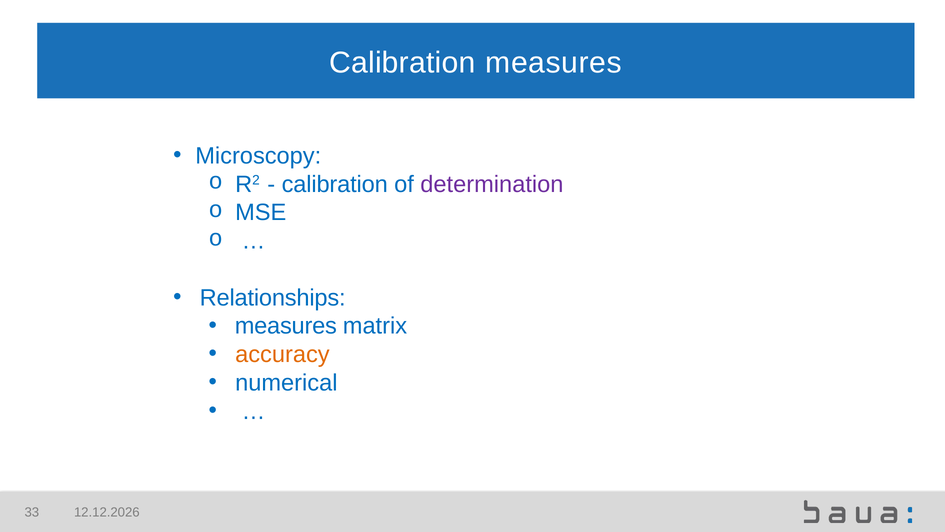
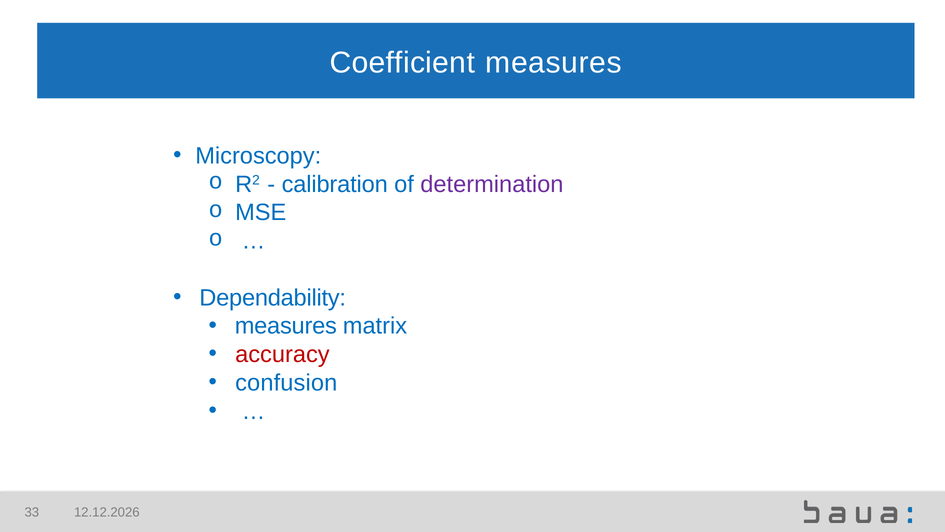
Calibration: Calibration -> Coefficient (402, 63)
Relationships: Relationships -> Dependability (273, 297)
accuracy colour: orange -> red (282, 354)
numerical: numerical -> confusion (286, 383)
